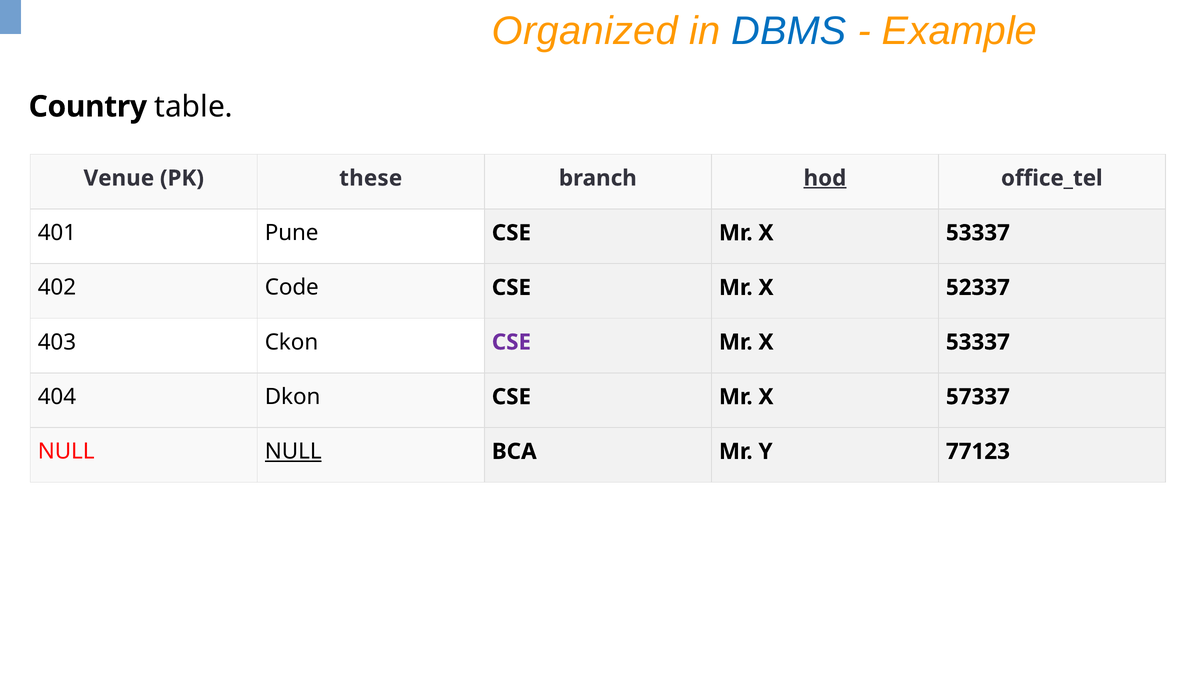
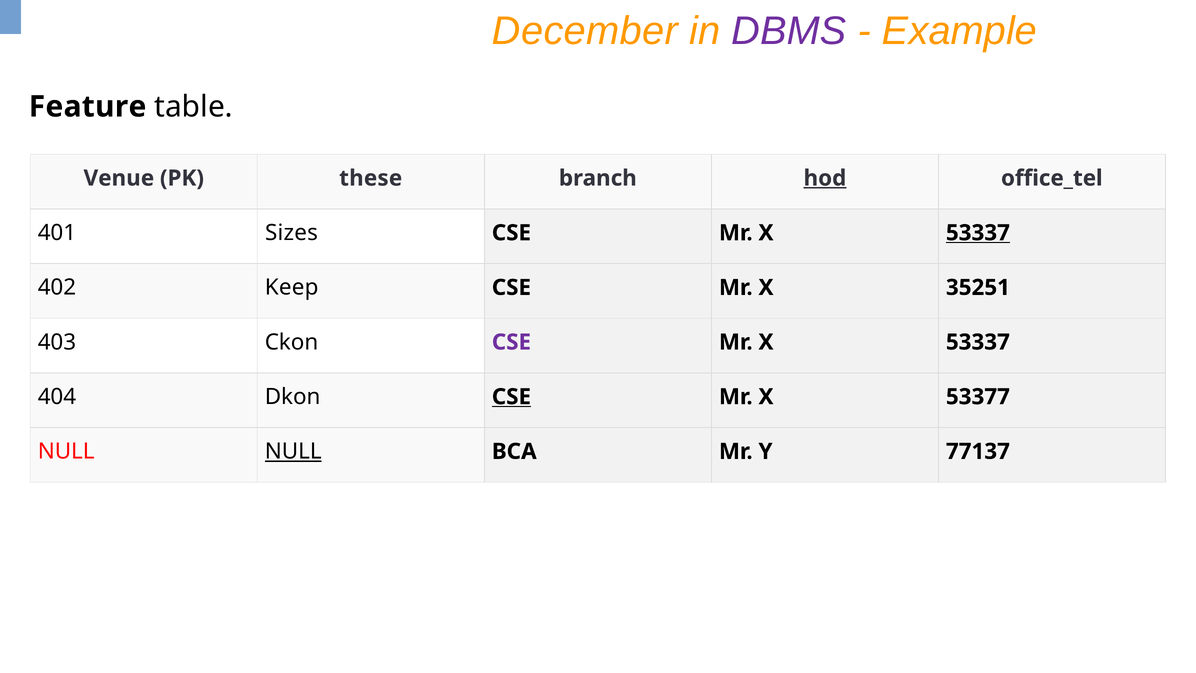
Organized: Organized -> December (585, 31)
DBMS colour: blue -> purple (789, 31)
Country: Country -> Feature (88, 107)
Pune: Pune -> Sizes (291, 233)
53337 underline: none -> present (978, 233)
Code: Code -> Keep (292, 287)
52337: 52337 -> 35251 (978, 287)
CSE underline: none -> present (511, 397)
57337: 57337 -> 53377 (978, 397)
77123: 77123 -> 77137 (978, 451)
